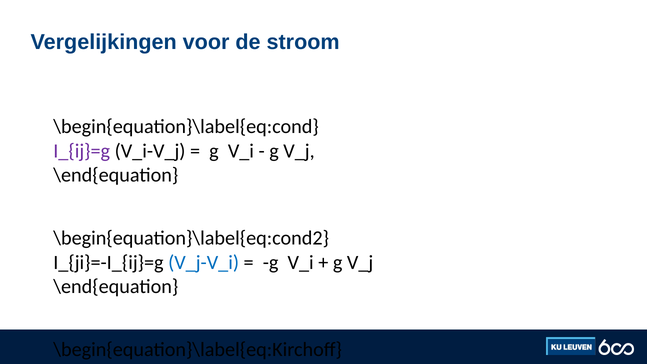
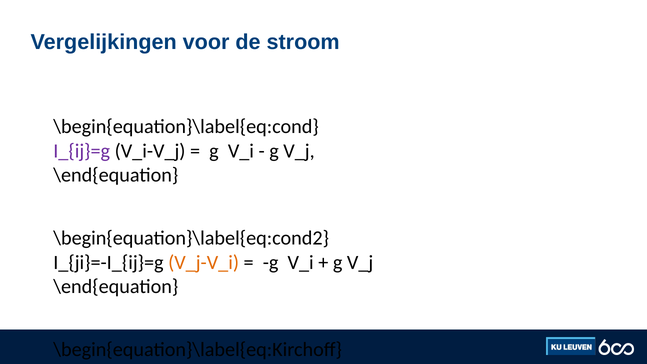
V_j-V_i colour: blue -> orange (204, 262)
